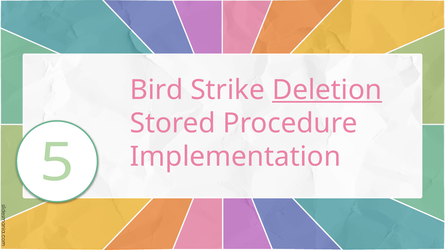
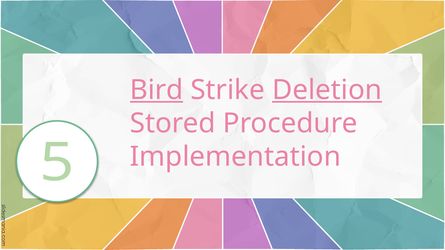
Bird underline: none -> present (157, 90)
